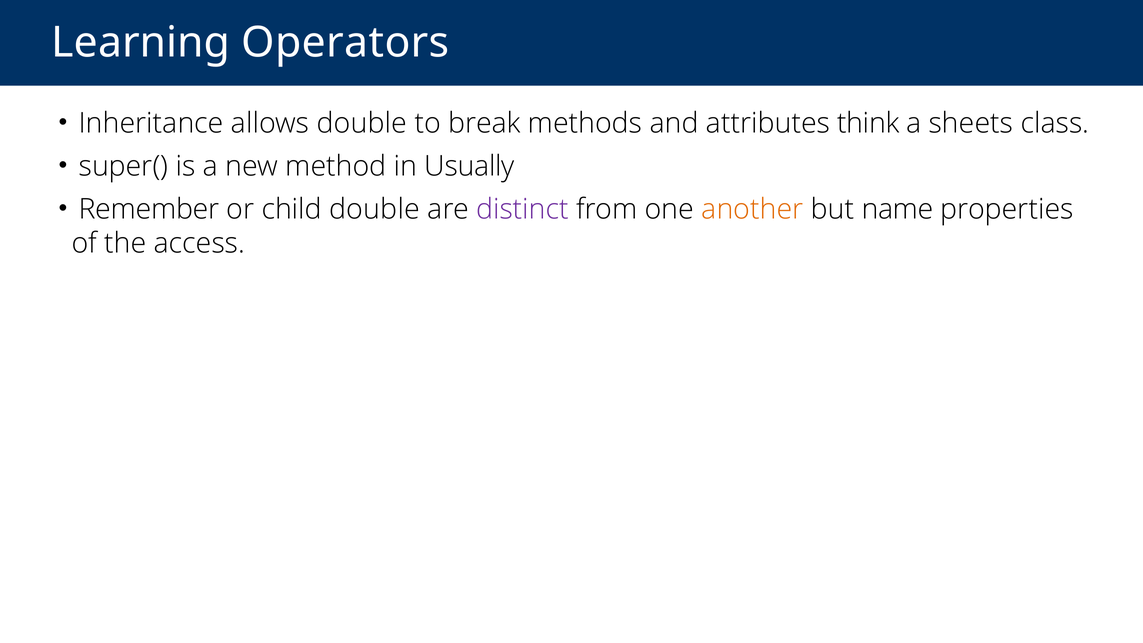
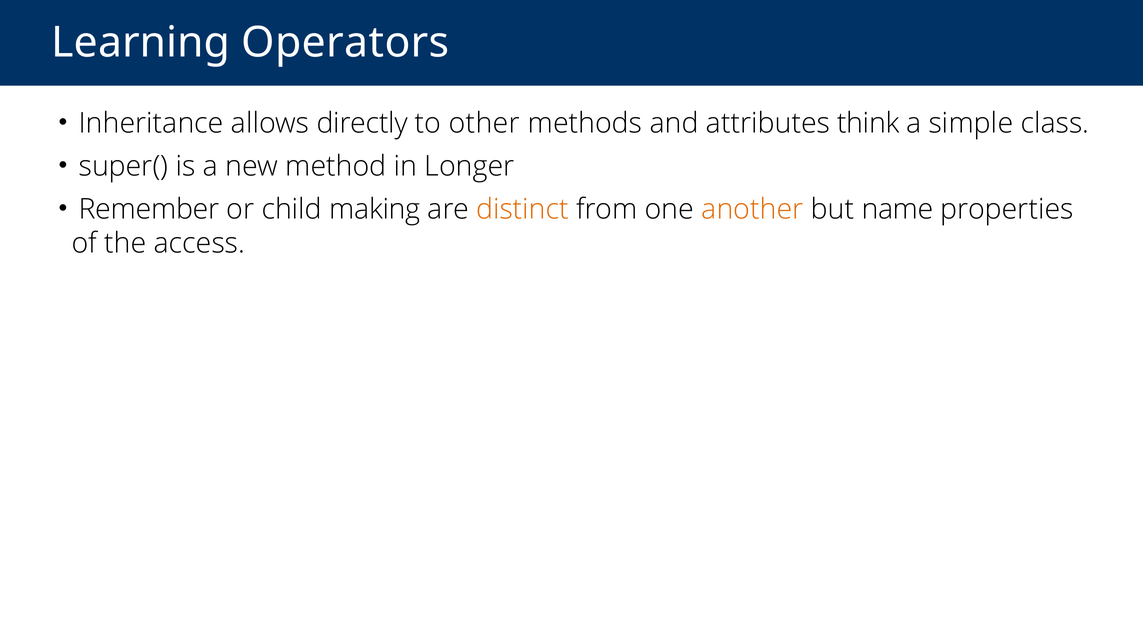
allows double: double -> directly (362, 123)
break: break -> other (484, 123)
sheets: sheets -> simple (971, 123)
Usually: Usually -> Longer (469, 166)
child double: double -> making (375, 209)
distinct colour: purple -> orange (523, 209)
